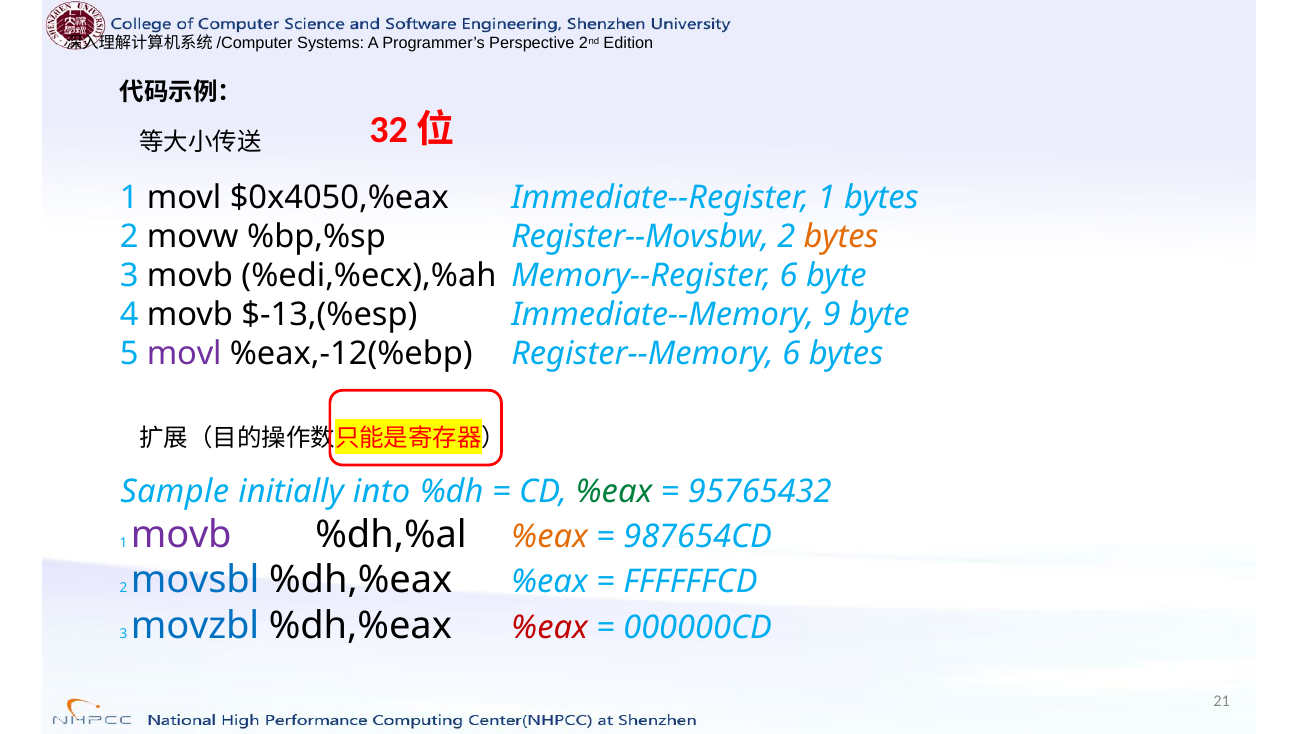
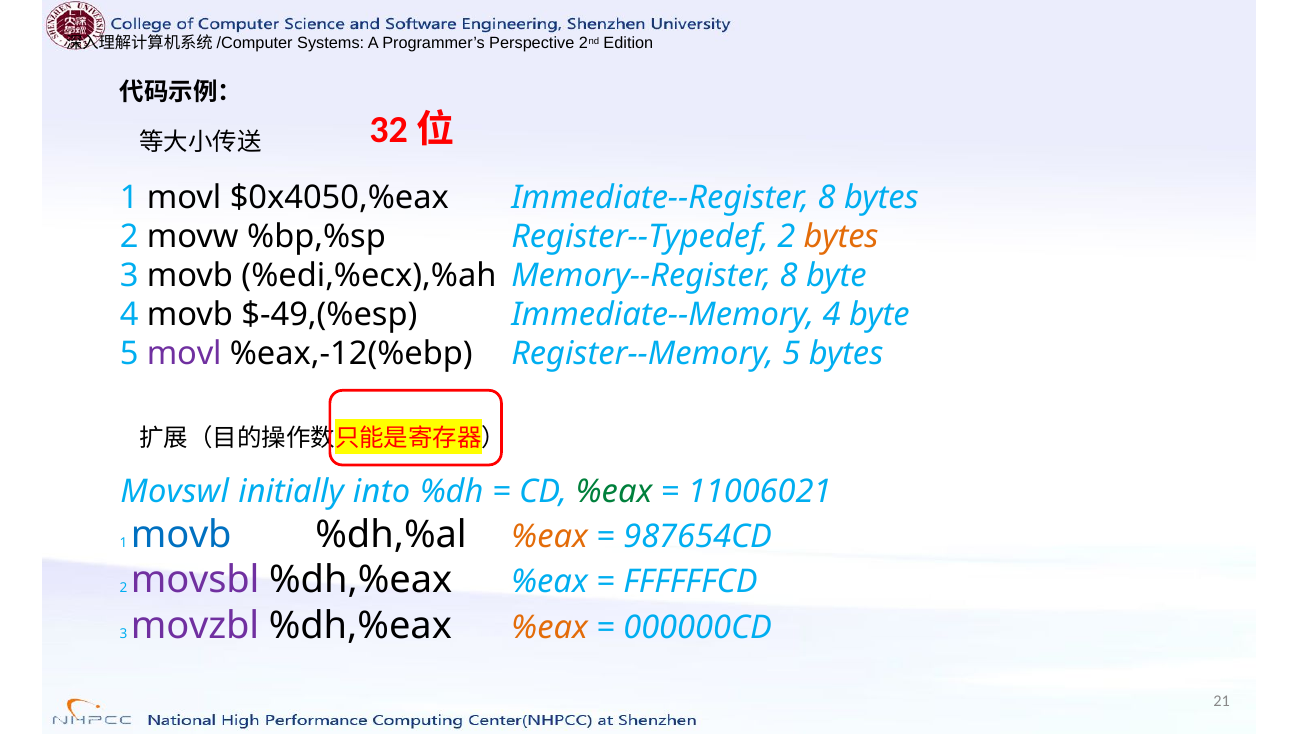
Immediate--Register 1: 1 -> 8 (827, 198)
Register--Movsbw: Register--Movsbw -> Register--Typedef (640, 237)
Memory--Register 6: 6 -> 8 (789, 276)
$-13,(%esp: $-13,(%esp -> $-49,(%esp (329, 315)
Immediate--Memory 9: 9 -> 4 (832, 315)
Register--Memory 6: 6 -> 5 (791, 354)
Sample: Sample -> Movswl (175, 492)
95765432: 95765432 -> 11006021 (760, 492)
movb colour: purple -> blue (181, 534)
movsbl colour: blue -> purple (195, 580)
movzbl colour: blue -> purple (195, 626)
%eax colour: red -> orange (550, 628)
